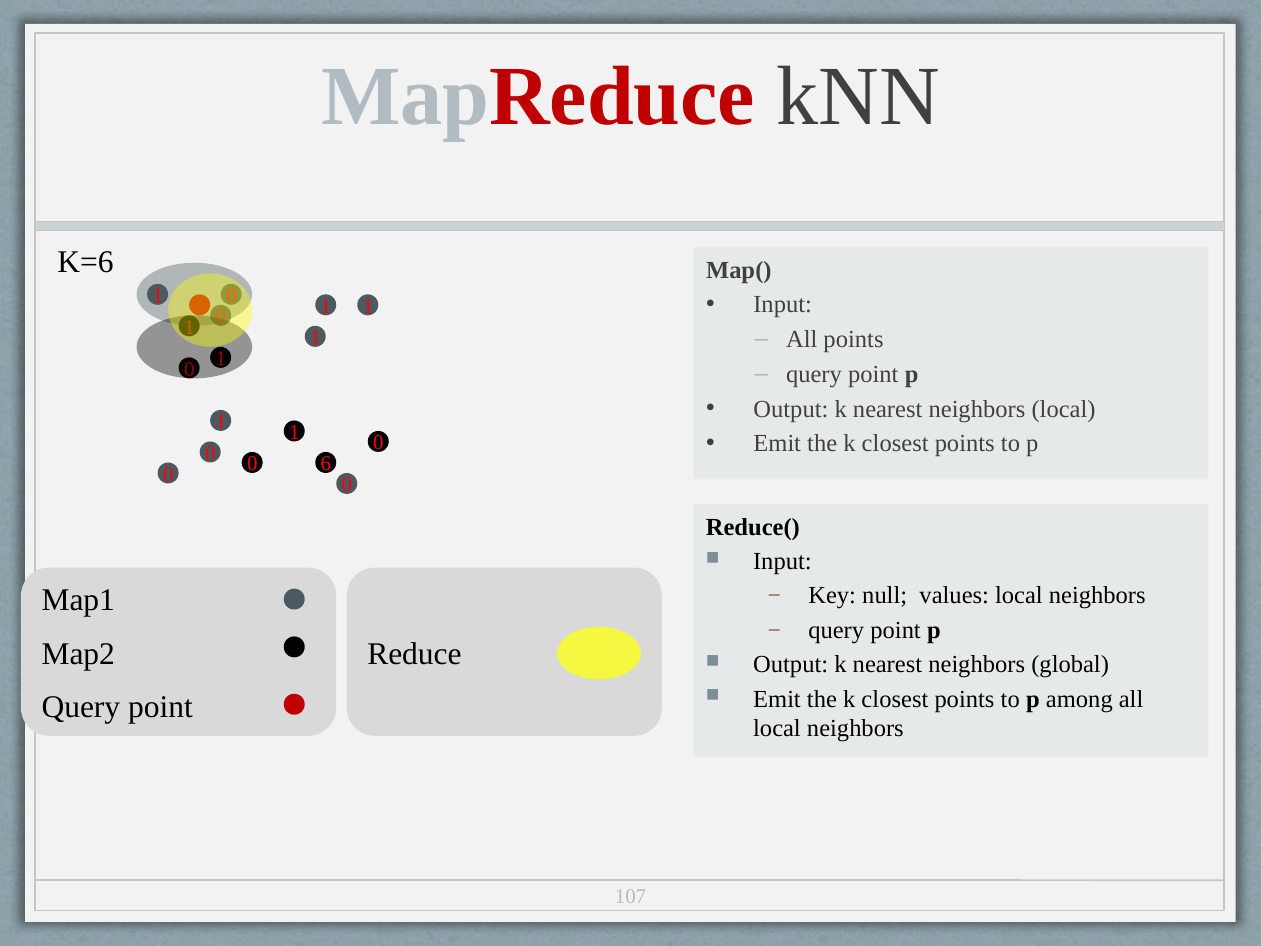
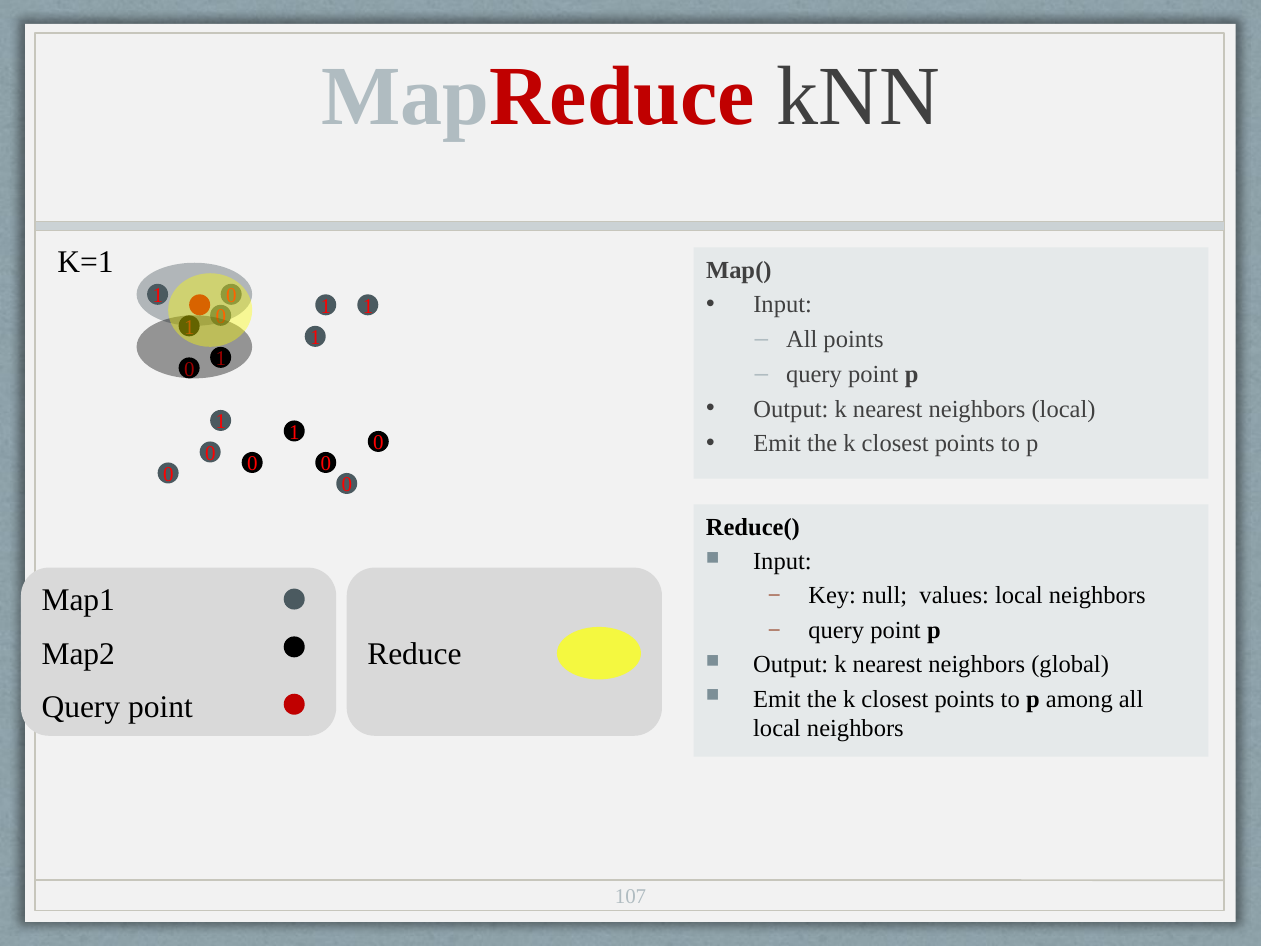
K=6: K=6 -> K=1 (85, 262)
6: 6 -> 0 (326, 464)
